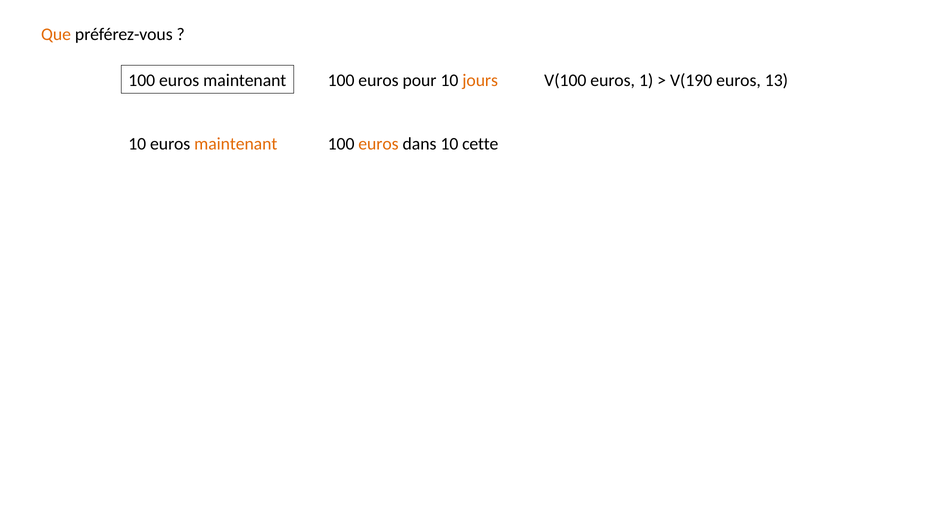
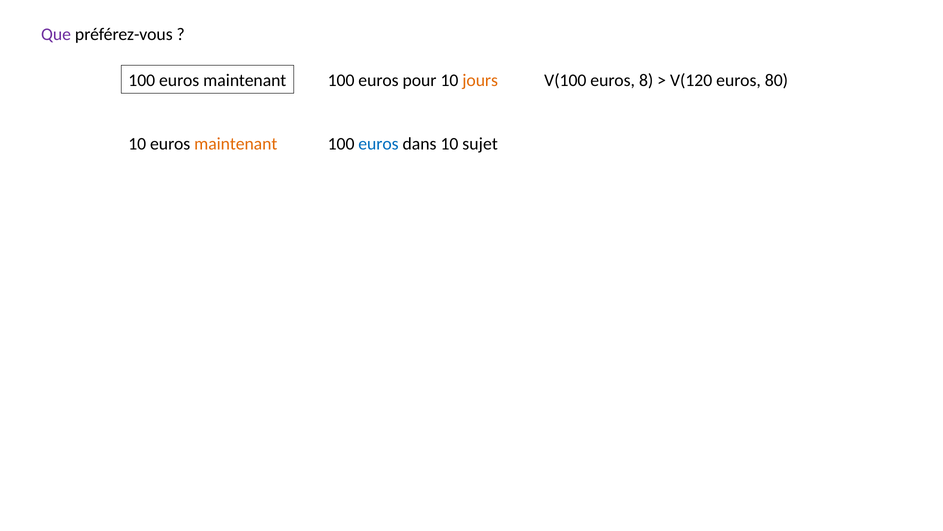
Que colour: orange -> purple (56, 35)
1: 1 -> 8 (646, 81)
V(190: V(190 -> V(120 (691, 81)
13: 13 -> 80 (776, 81)
euros colour: orange -> blue (379, 144)
cette: cette -> sujet (480, 144)
